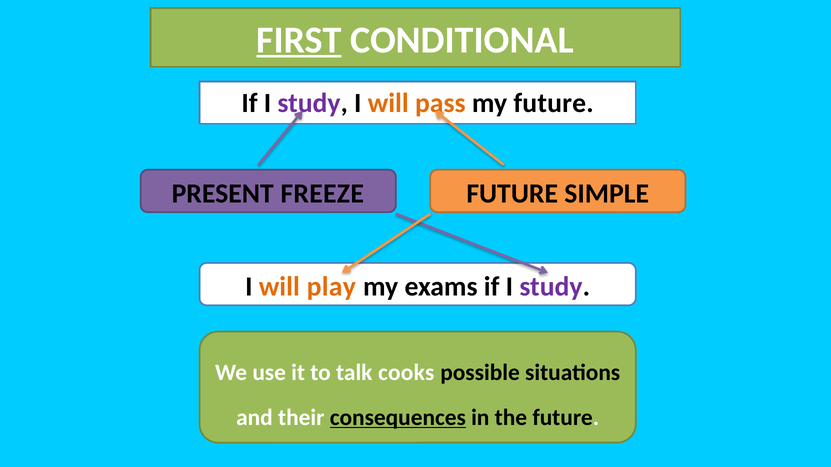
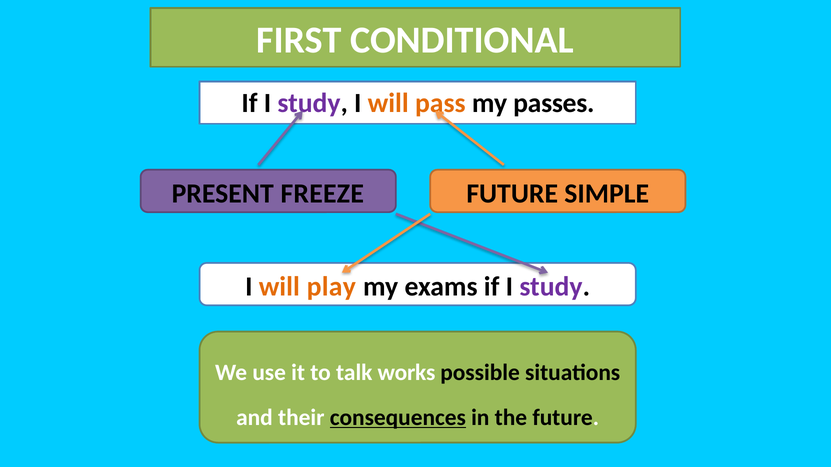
FIRST underline: present -> none (299, 40)
future: future -> passes (554, 103)
cooks: cooks -> works (406, 373)
